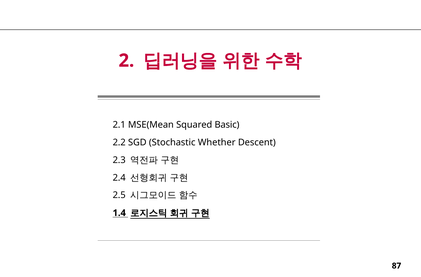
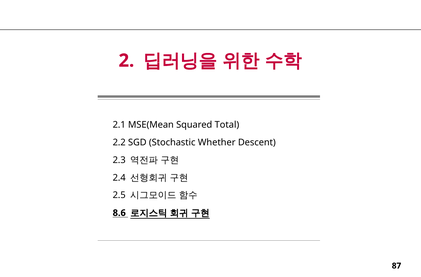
Basic: Basic -> Total (227, 124)
1.4: 1.4 -> 8.6 (119, 213)
